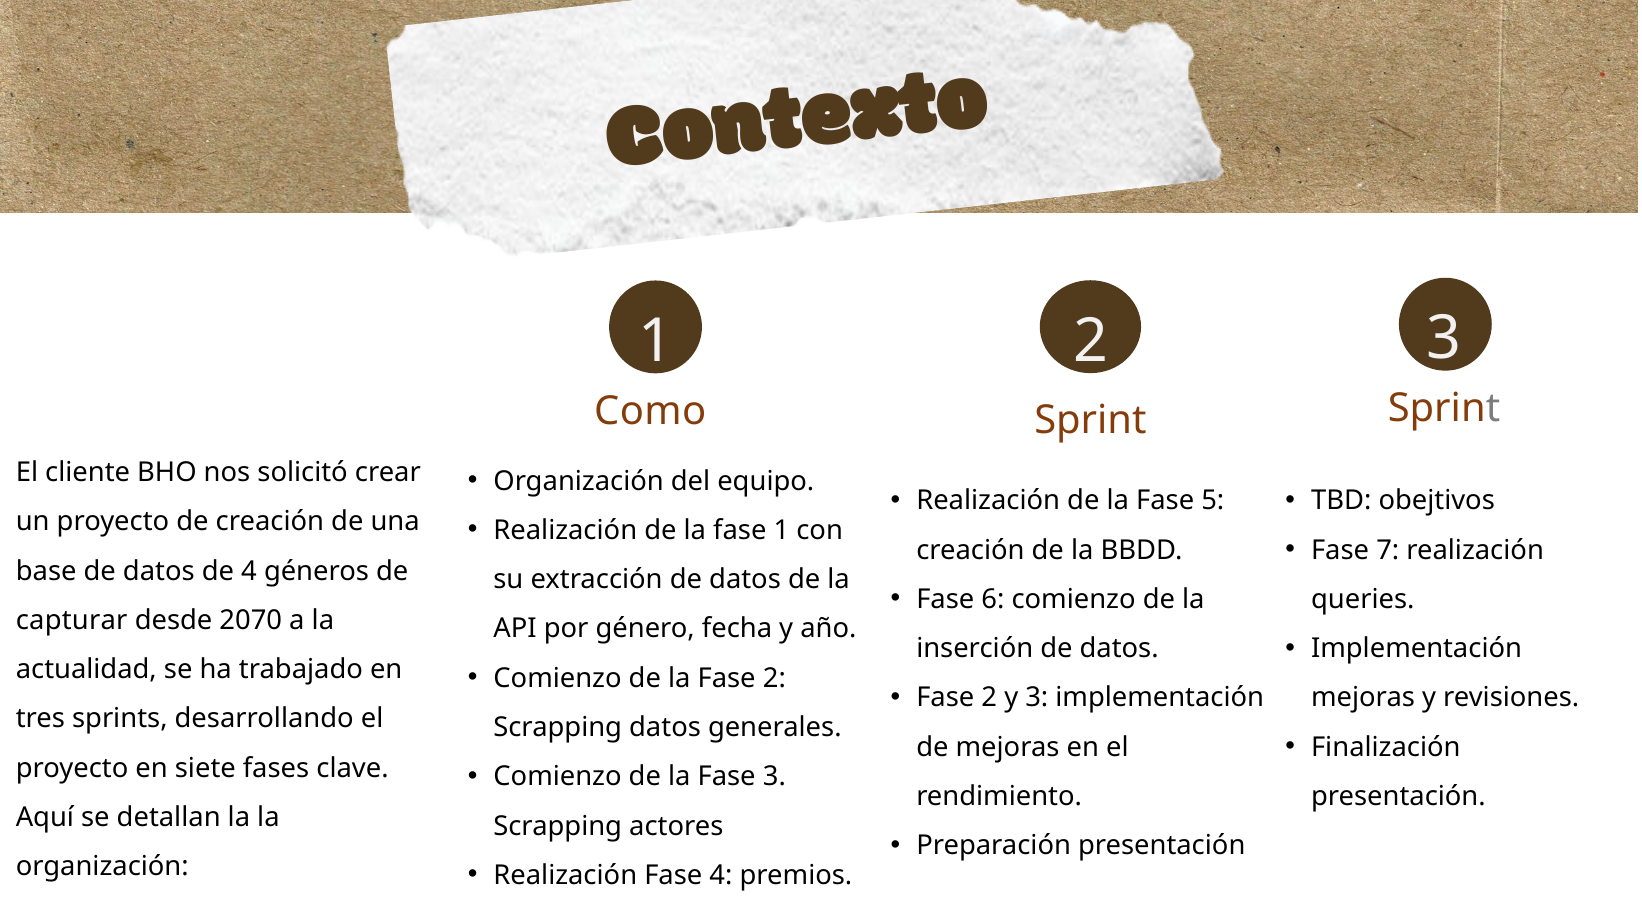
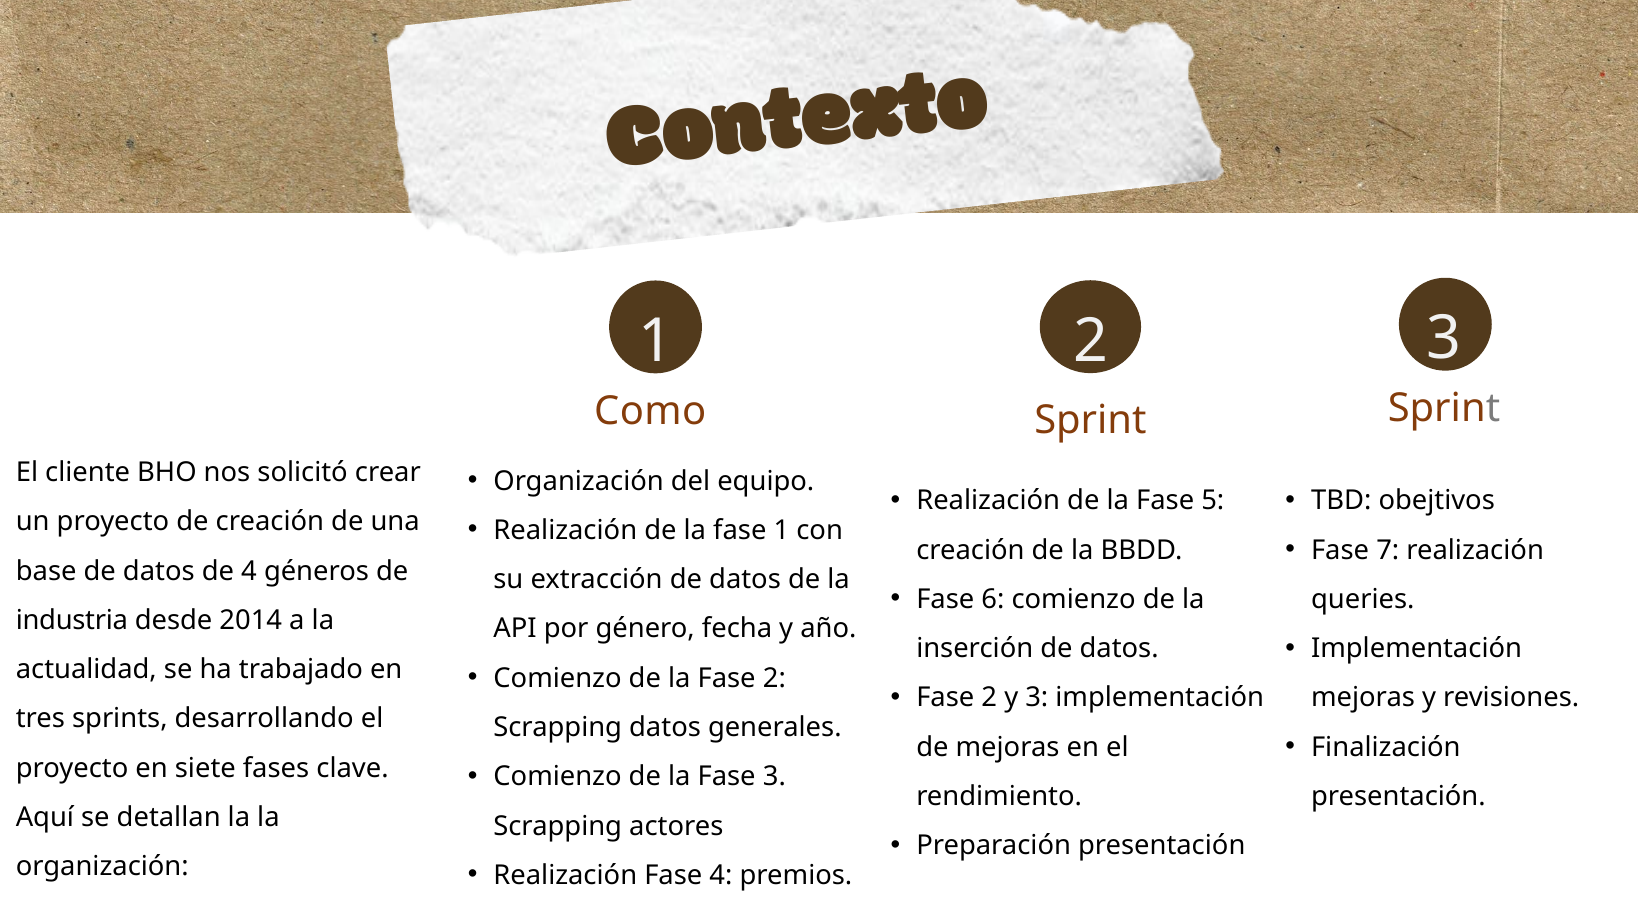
capturar: capturar -> industria (72, 620)
2070: 2070 -> 2014 (251, 620)
